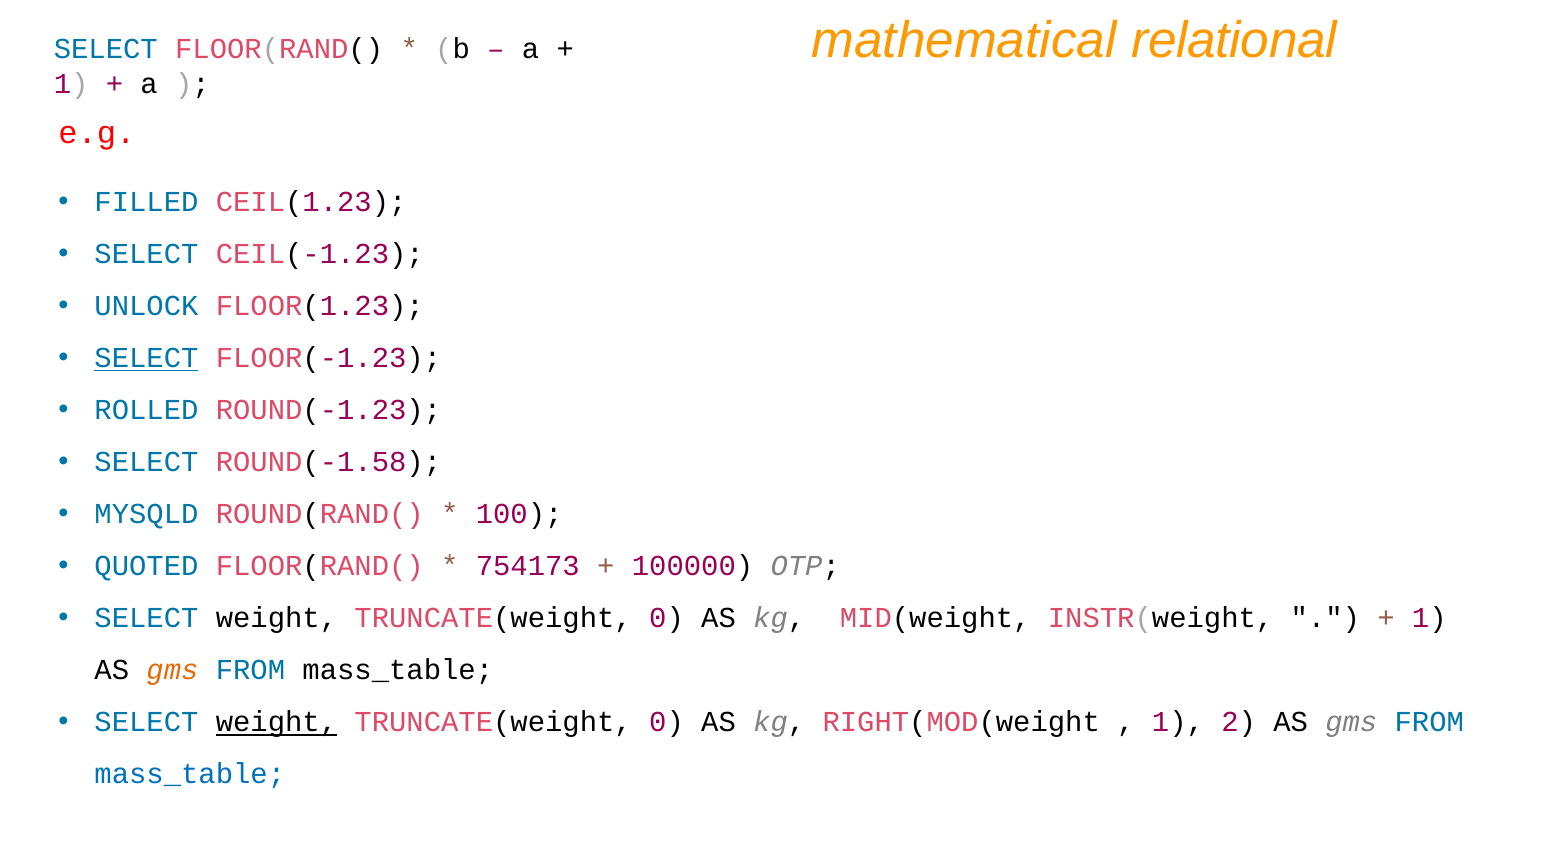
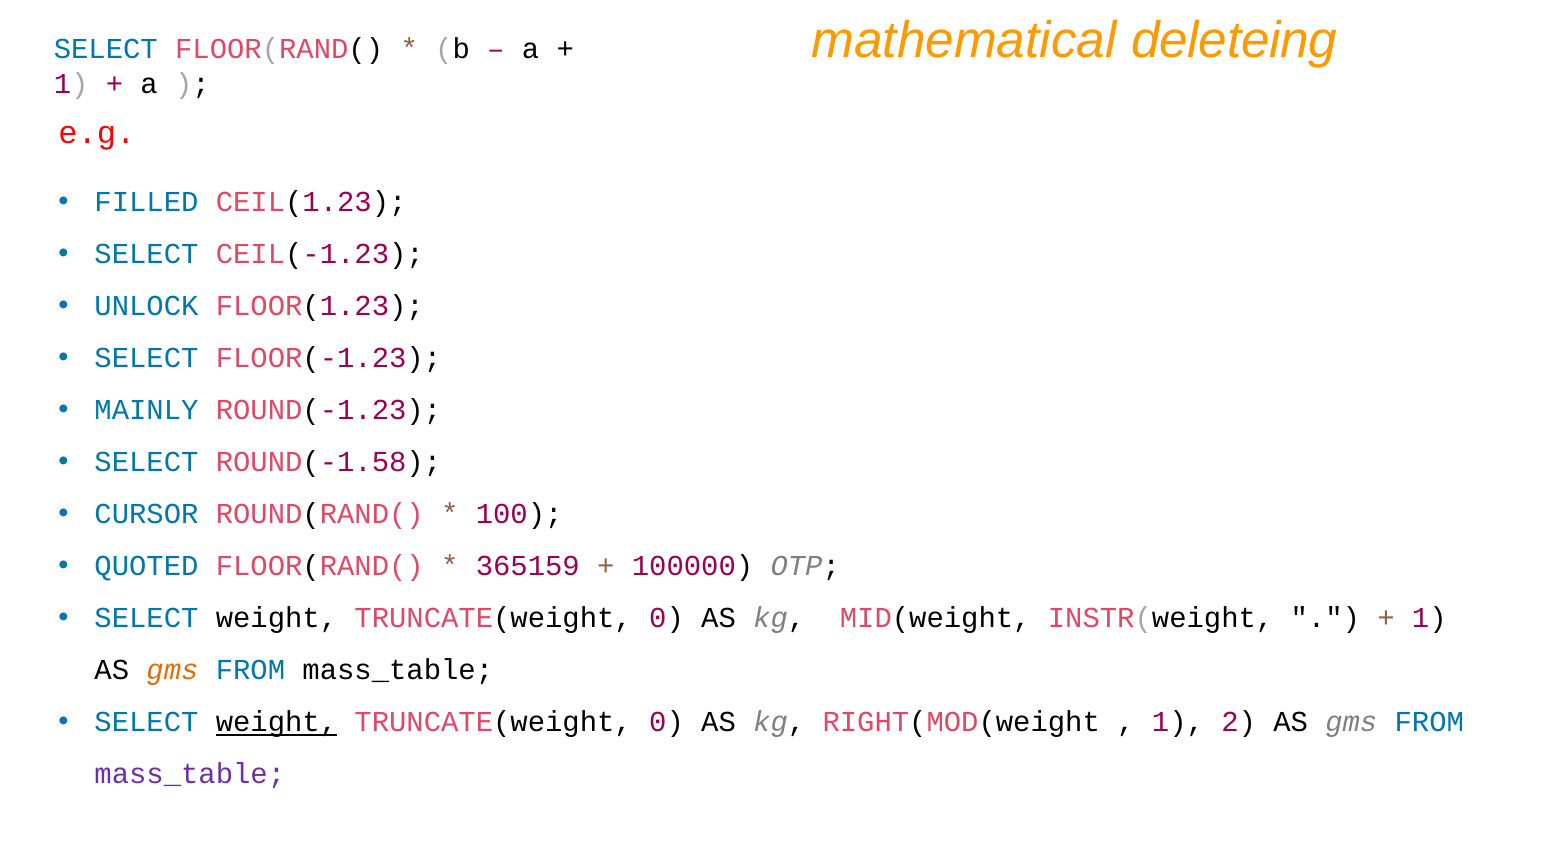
relational: relational -> deleteing (1234, 40)
SELECT underline: present -> none (146, 358)
ROLLED: ROLLED -> MAINLY (146, 410)
MYSQLD: MYSQLD -> CURSOR (146, 514)
754173: 754173 -> 365159 (528, 566)
mass_table colour: blue -> purple (190, 774)
